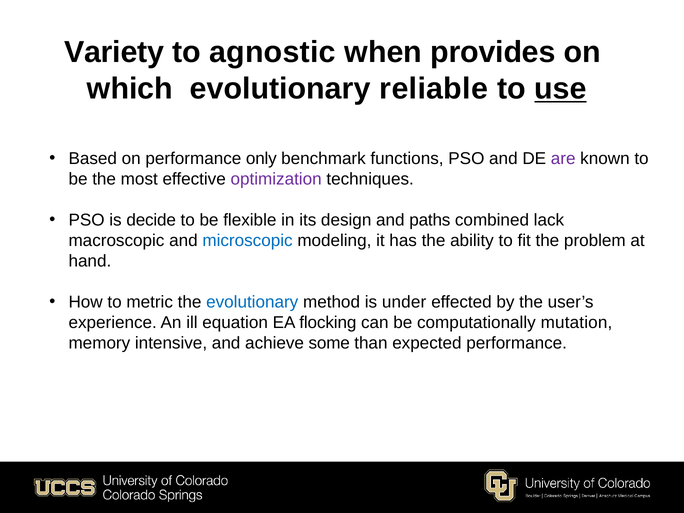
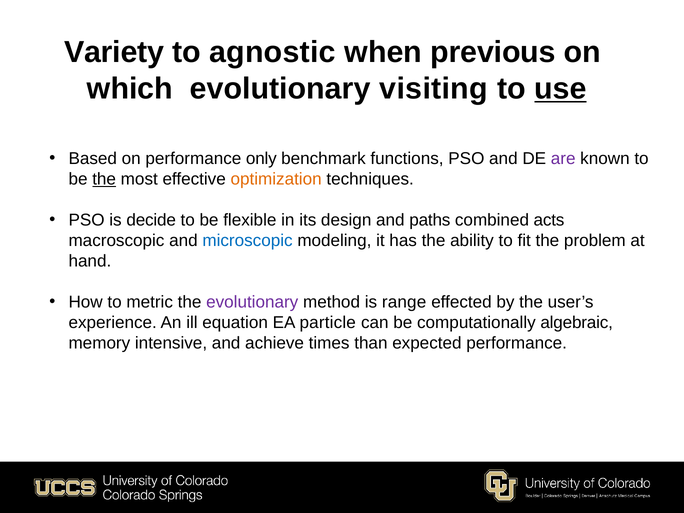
provides: provides -> previous (493, 52)
reliable: reliable -> visiting (434, 89)
the underline: none -> present (104, 179)
optimization colour: purple -> orange (276, 179)
lack: lack -> acts (549, 220)
evolutionary colour: blue -> purple (252, 302)
under: under -> range (404, 302)
flocking: flocking -> particle (328, 323)
mutation: mutation -> algebraic (577, 323)
some: some -> times (329, 343)
